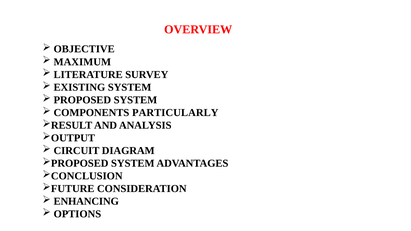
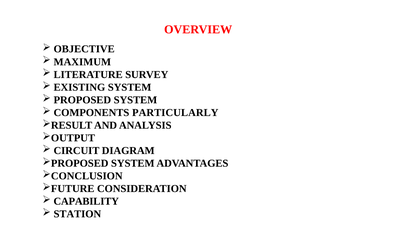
ENHANCING: ENHANCING -> CAPABILITY (86, 202)
OPTIONS: OPTIONS -> STATION (77, 214)
